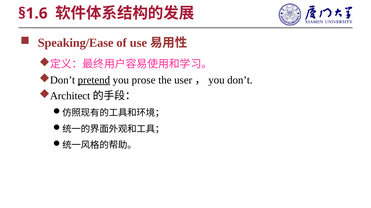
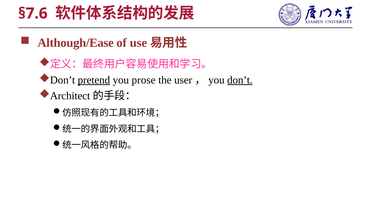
§1.6: §1.6 -> §7.6 (33, 13)
Speaking/Ease: Speaking/Ease -> Although/Ease (76, 43)
don’t underline: none -> present (240, 80)
